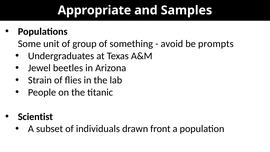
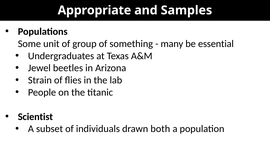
avoid: avoid -> many (172, 44)
prompts: prompts -> essential (216, 44)
front: front -> both (160, 129)
